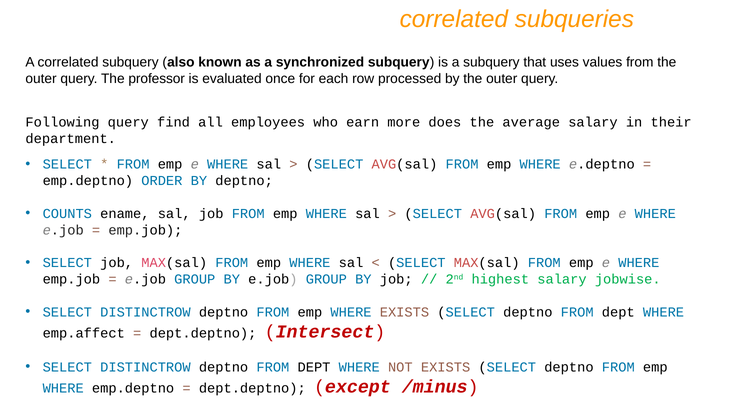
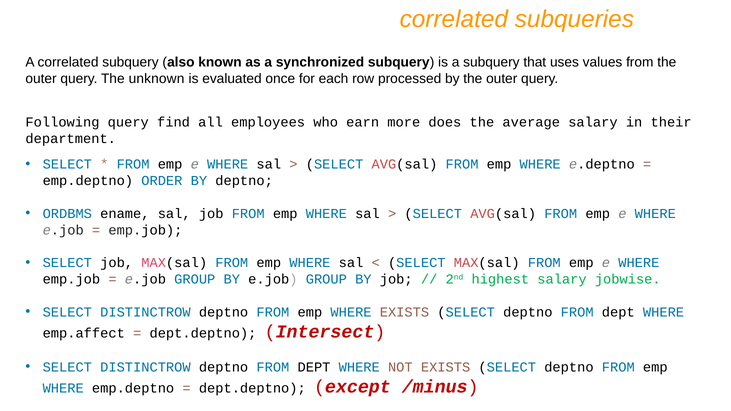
professor: professor -> unknown (157, 79)
COUNTS: COUNTS -> ORDBMS (67, 214)
